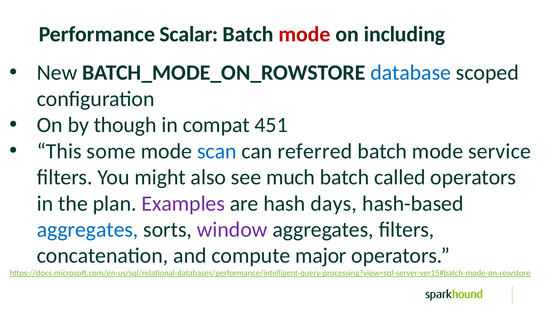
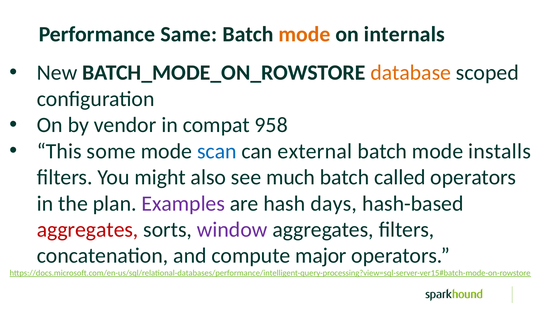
Scalar: Scalar -> Same (189, 34)
mode colour: red -> orange (305, 34)
including: including -> internals (404, 34)
database colour: blue -> orange (411, 73)
though: though -> vendor (125, 125)
451: 451 -> 958 (271, 125)
referred: referred -> external (315, 151)
service: service -> installs (500, 151)
aggregates colour: blue -> red (88, 230)
